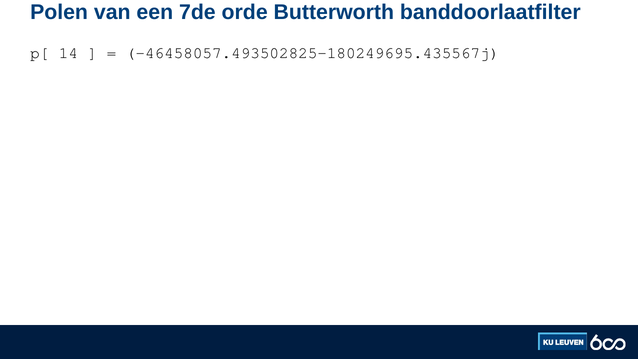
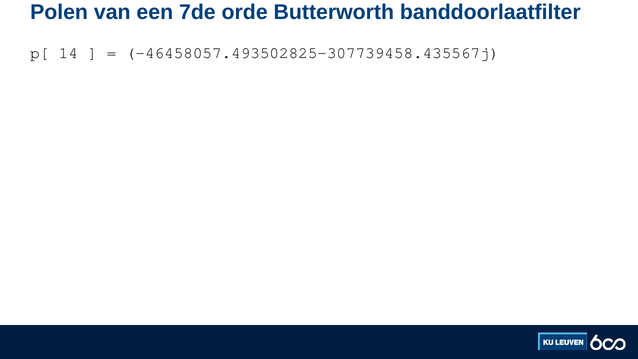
-46458057.493502825-180249695.435567j: -46458057.493502825-180249695.435567j -> -46458057.493502825-307739458.435567j (313, 53)
